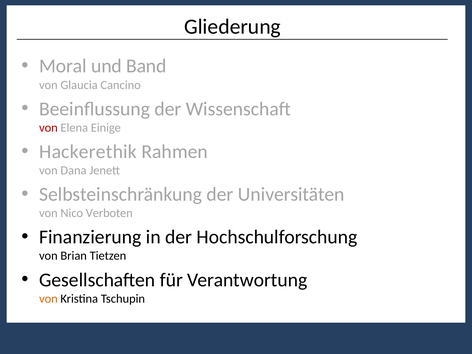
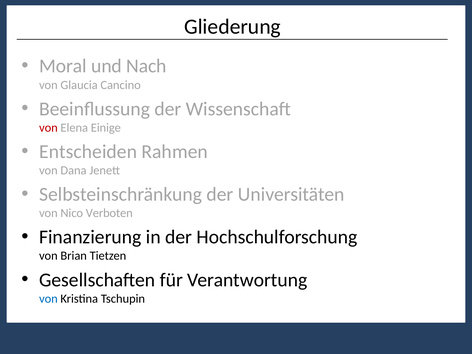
Band: Band -> Nach (146, 66)
Hackerethik: Hackerethik -> Entscheiden (88, 152)
von colour: orange -> blue (48, 299)
